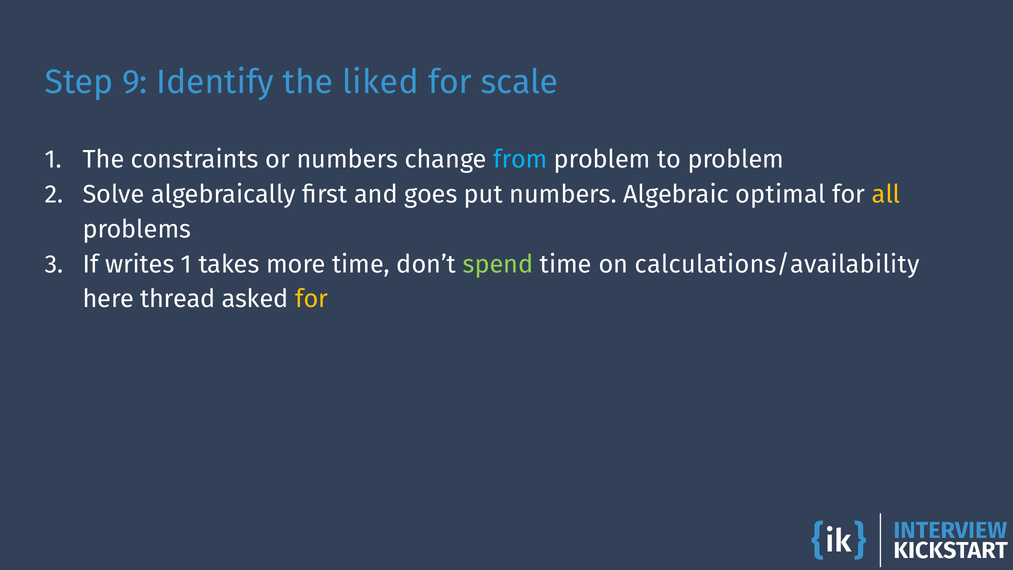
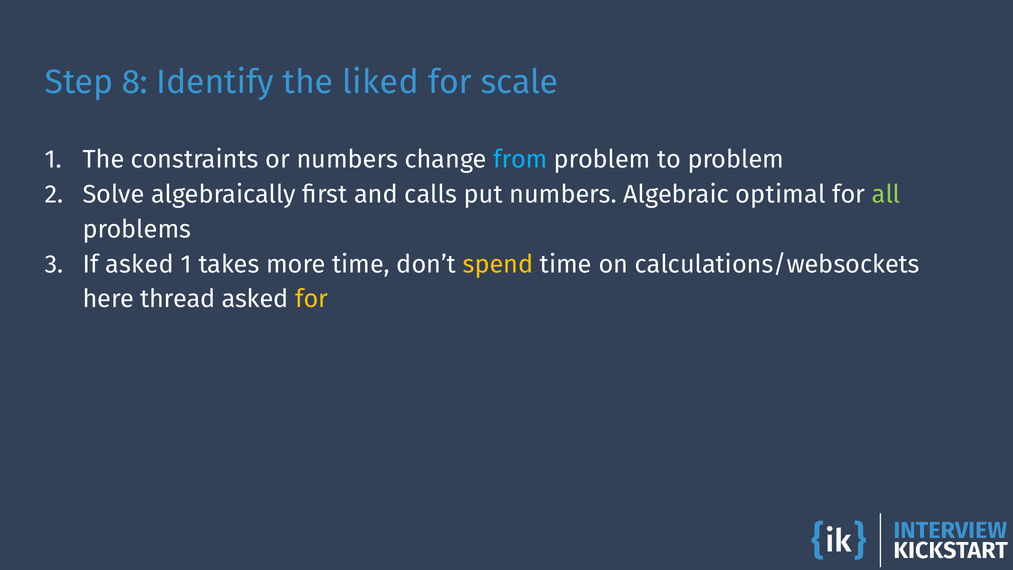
9: 9 -> 8 (135, 82)
goes: goes -> calls (431, 194)
all colour: yellow -> light green (886, 194)
If writes: writes -> asked (140, 264)
spend colour: light green -> yellow (498, 264)
calculations/availability: calculations/availability -> calculations/websockets (777, 264)
